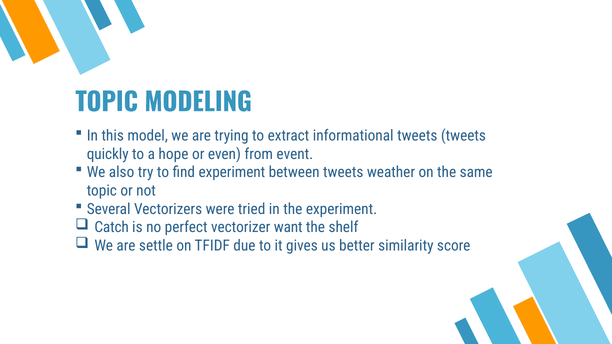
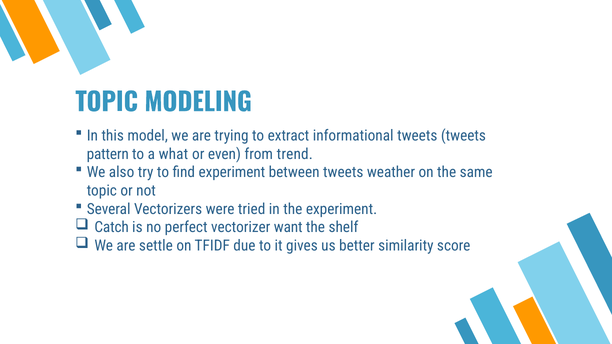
quickly: quickly -> pattern (108, 154)
hope: hope -> what (173, 154)
event: event -> trend (295, 154)
